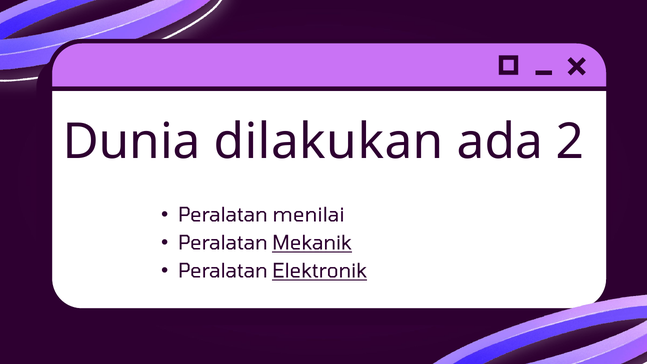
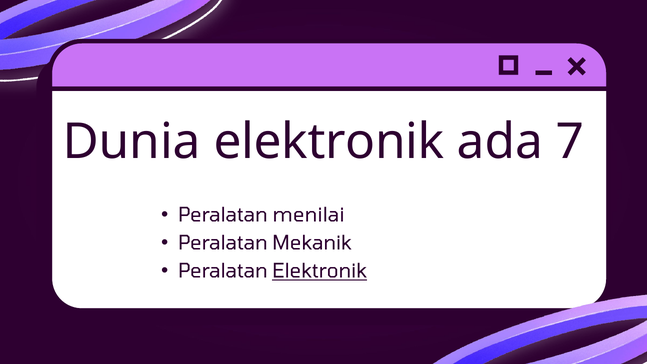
Dunia dilakukan: dilakukan -> elektronik (329, 142)
2: 2 -> 7 (570, 142)
Mekanik underline: present -> none (312, 243)
